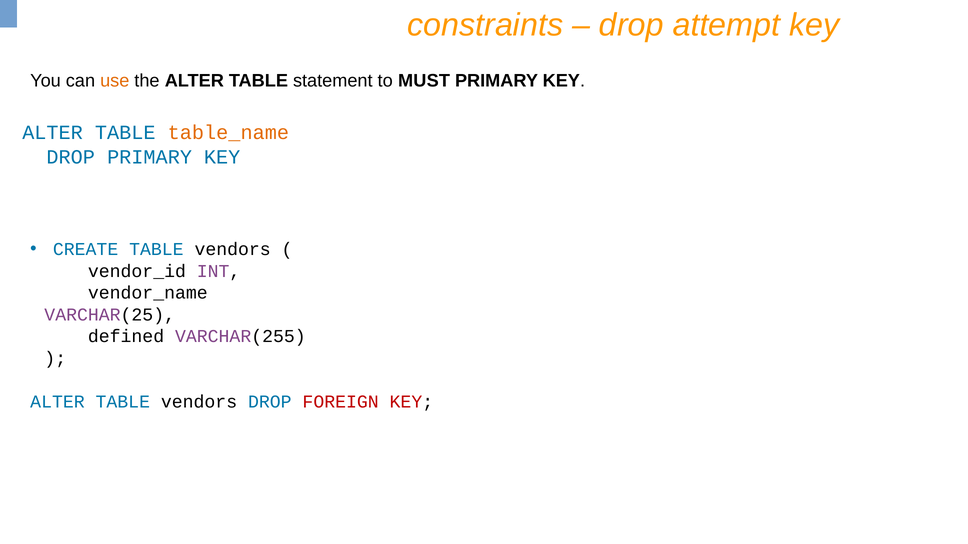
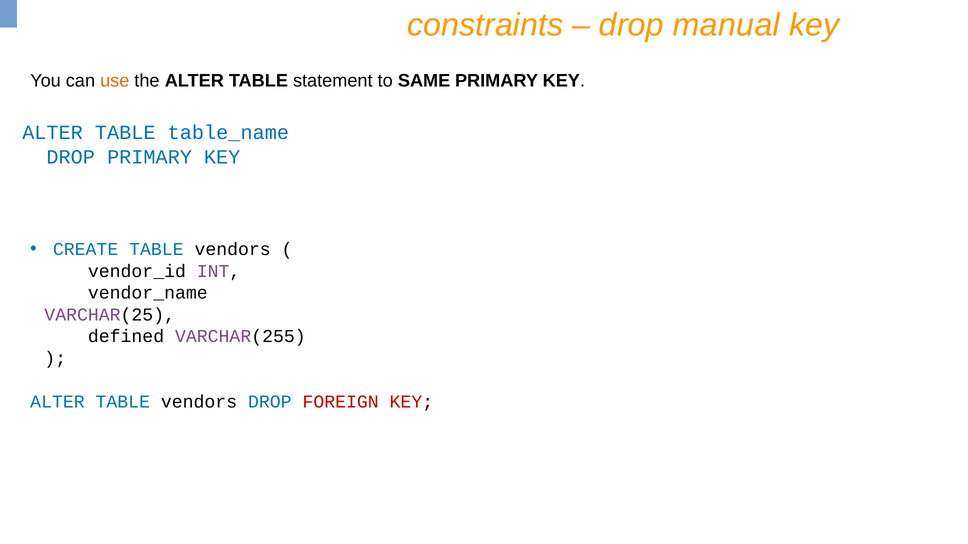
attempt: attempt -> manual (726, 25)
MUST: MUST -> SAME (424, 81)
table_name colour: orange -> blue (228, 133)
